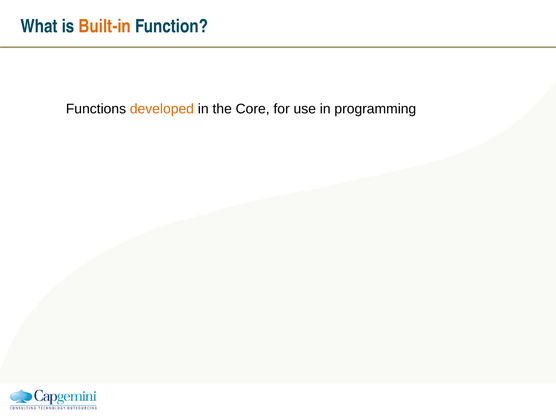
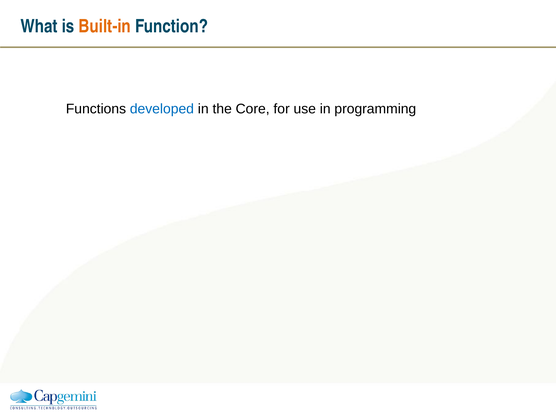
developed colour: orange -> blue (162, 109)
